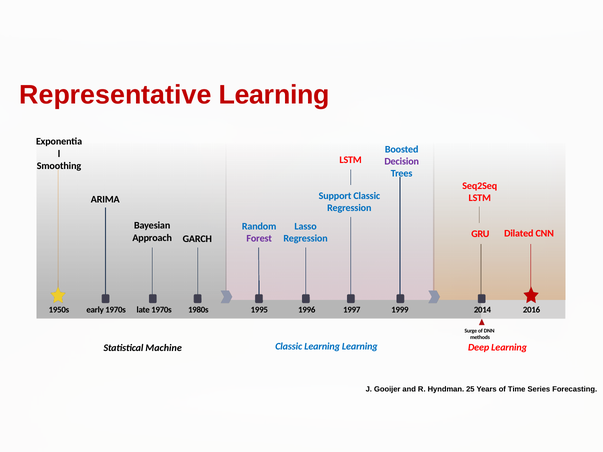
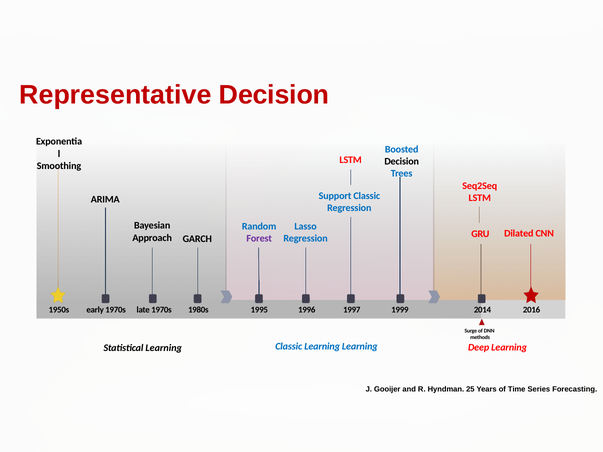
Representative Learning: Learning -> Decision (274, 95)
Decision colour: purple -> black (402, 161)
Statistical Machine: Machine -> Learning (164, 348)
